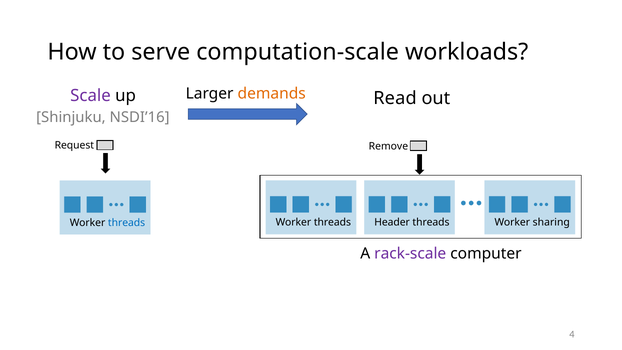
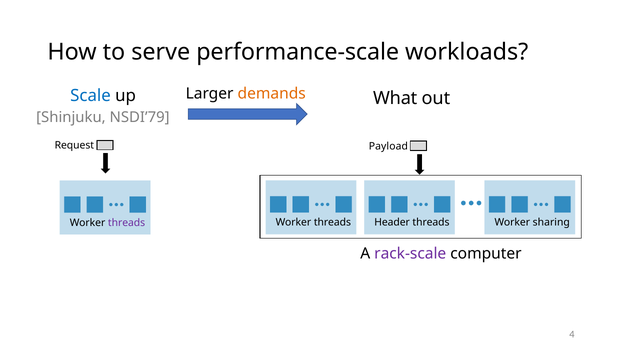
computation-scale: computation-scale -> performance-scale (298, 52)
Scale colour: purple -> blue (90, 96)
Read: Read -> What (395, 98)
NSDI’16: NSDI’16 -> NSDI’79 (140, 117)
Remove: Remove -> Payload (388, 146)
threads colour: blue -> purple (127, 223)
